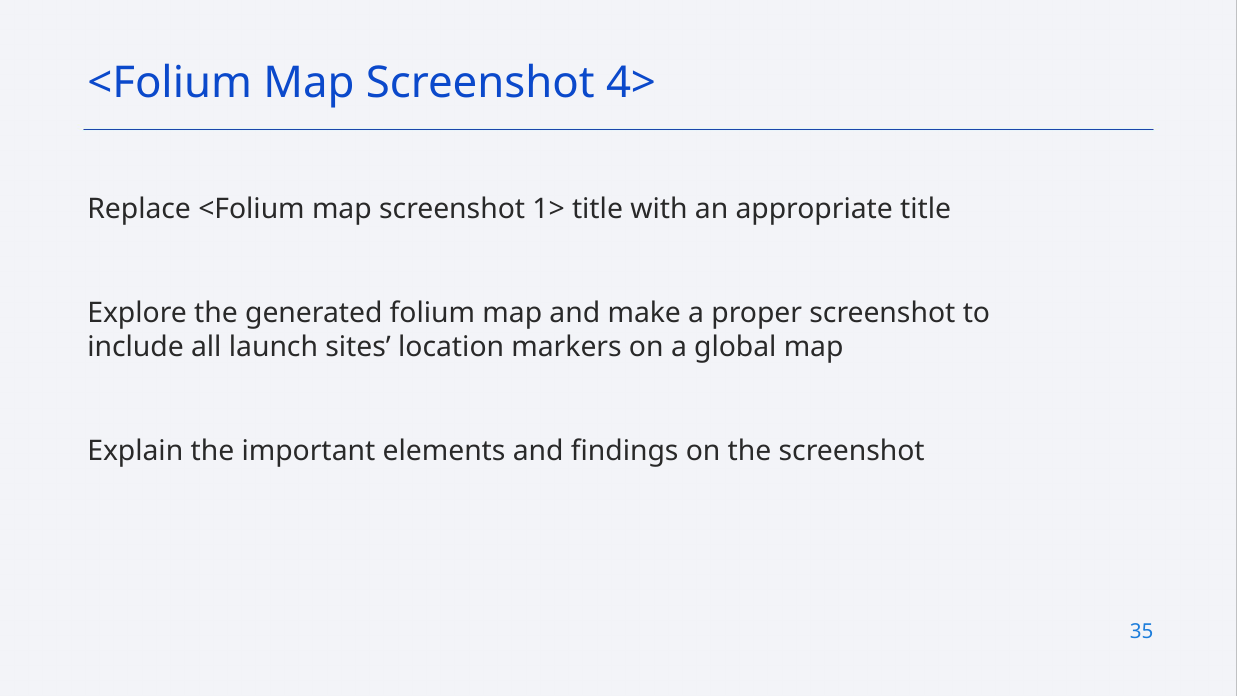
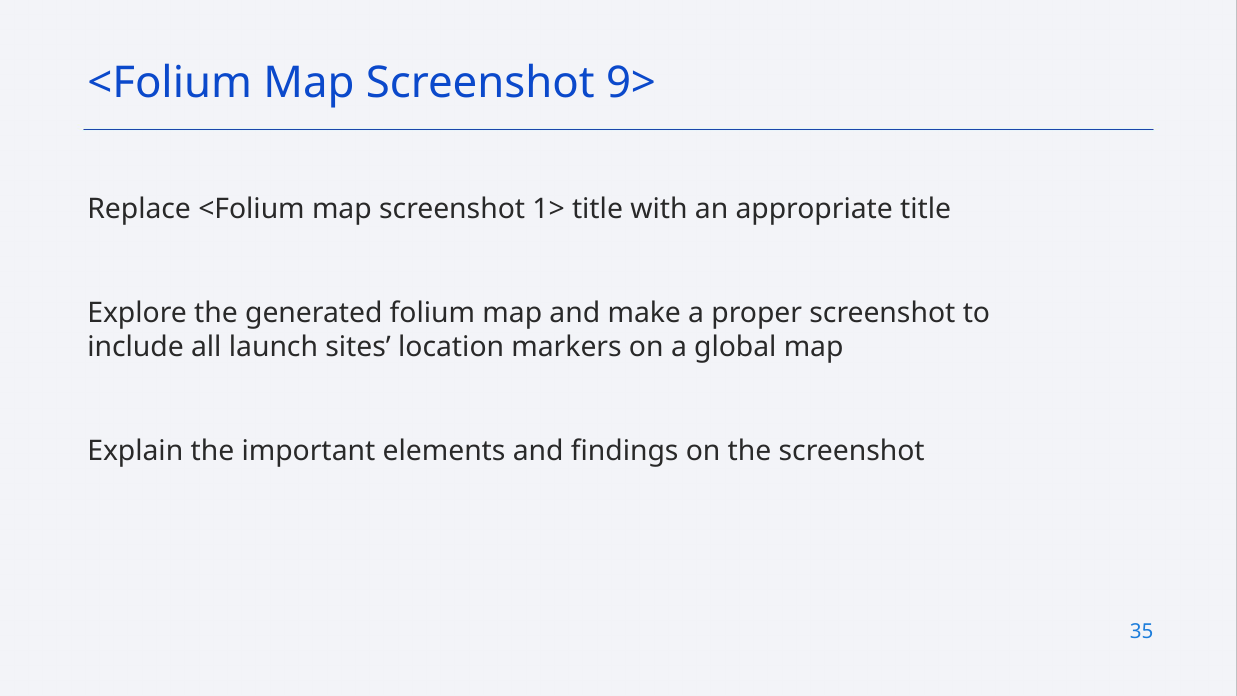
4>: 4> -> 9> (631, 83)
